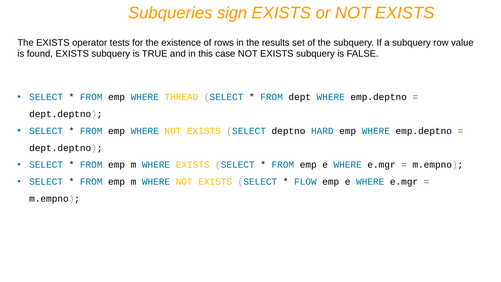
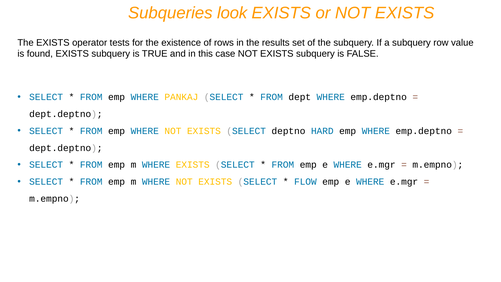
sign: sign -> look (232, 13)
THREAD: THREAD -> PANKAJ (181, 97)
